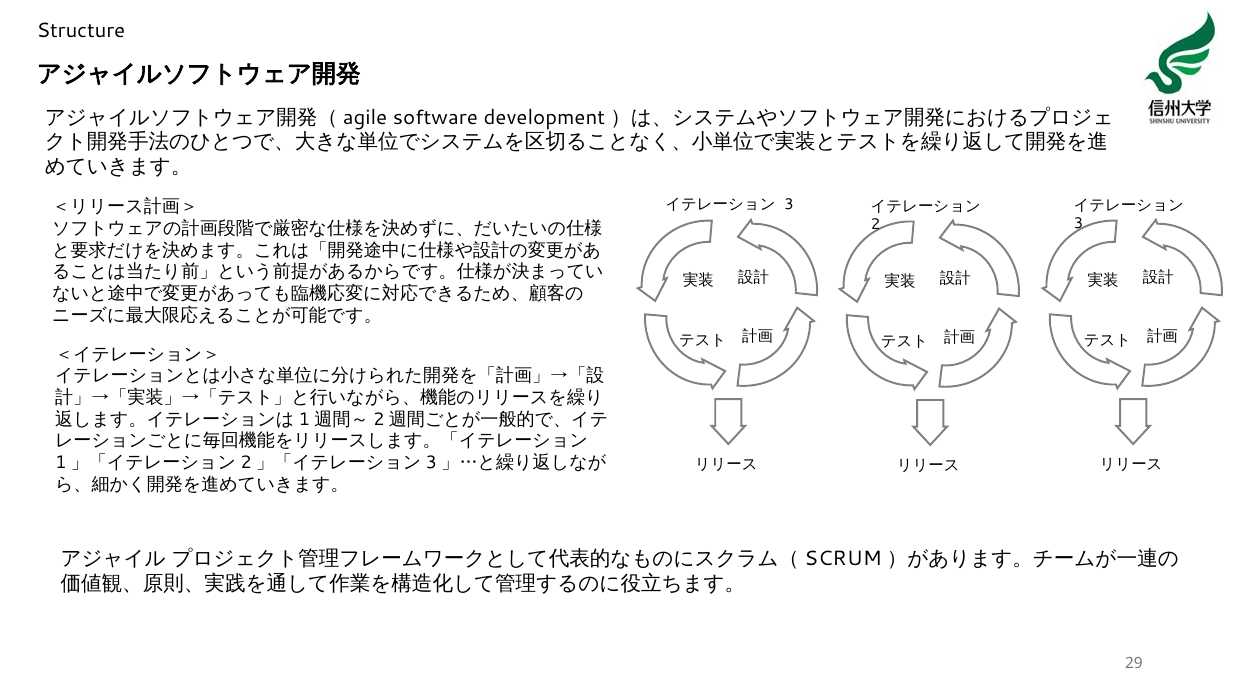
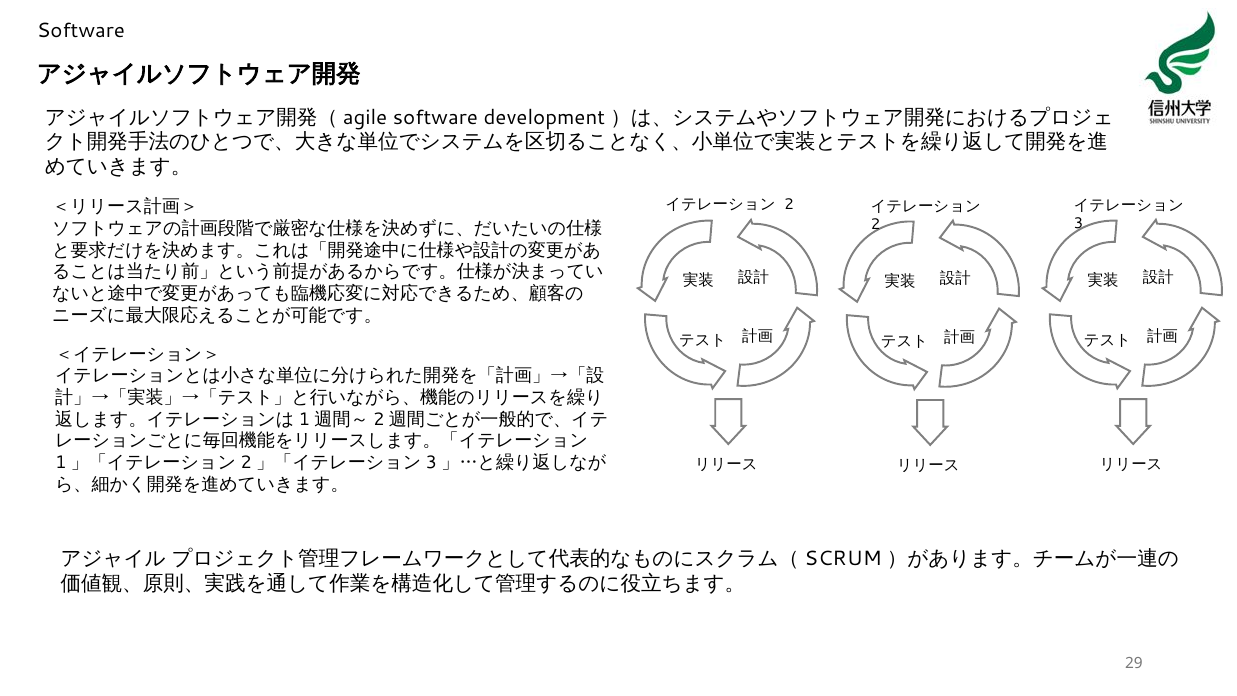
Structure: Structure -> Software (81, 31)
3: 3 -> 2 (789, 204)
